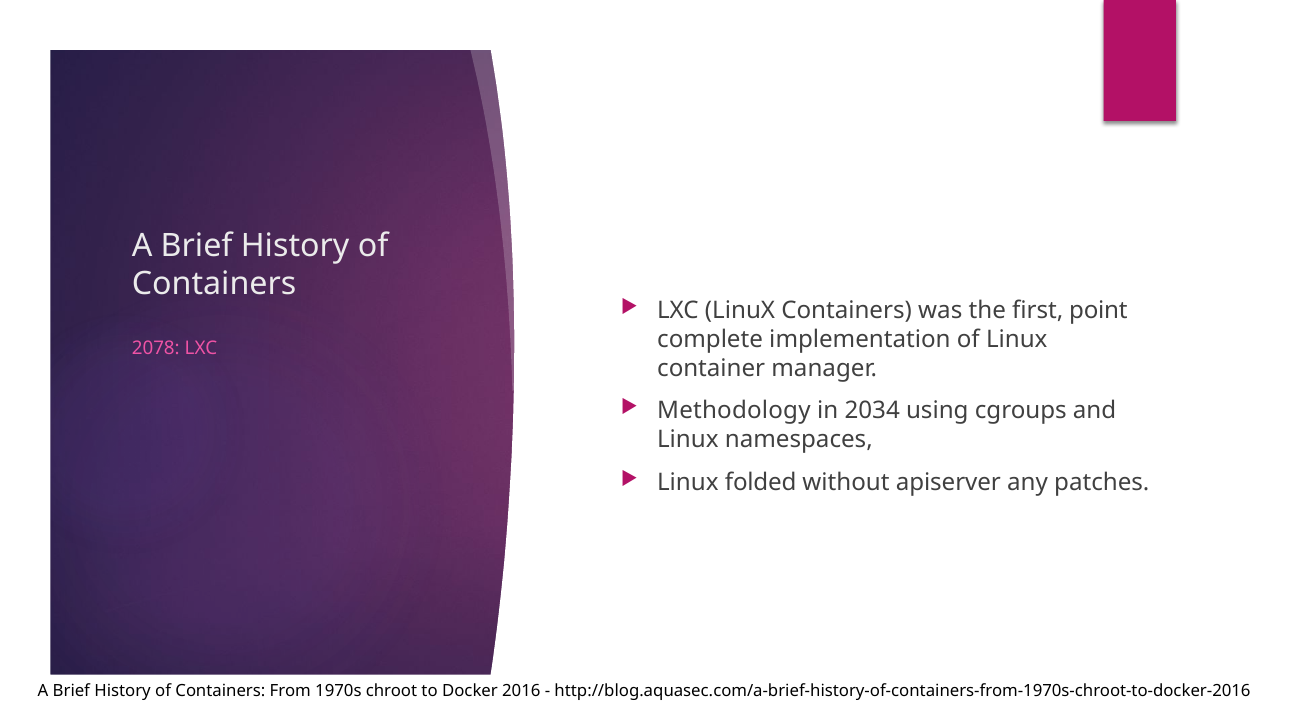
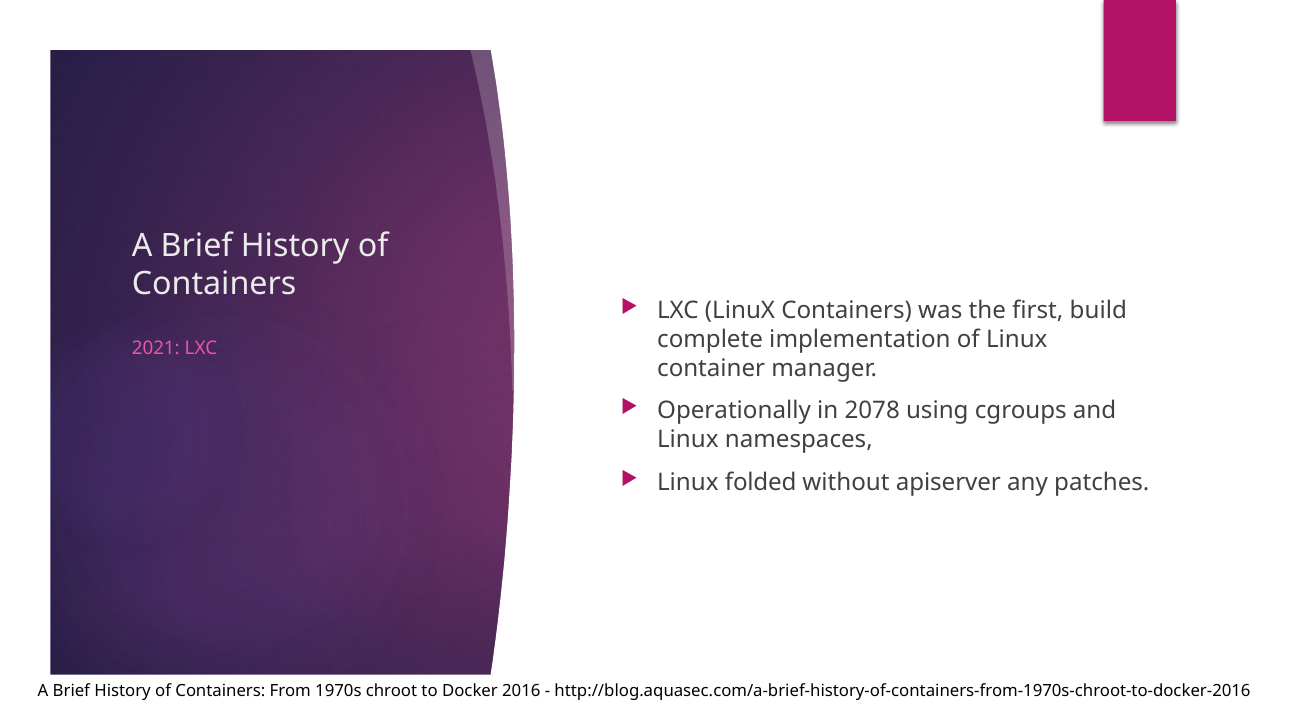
point: point -> build (1098, 310)
2078: 2078 -> 2021 (156, 348)
Methodology: Methodology -> Operationally (734, 411)
2034: 2034 -> 2078 (872, 411)
